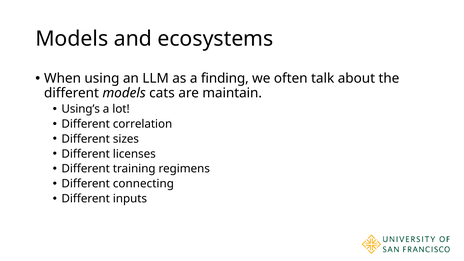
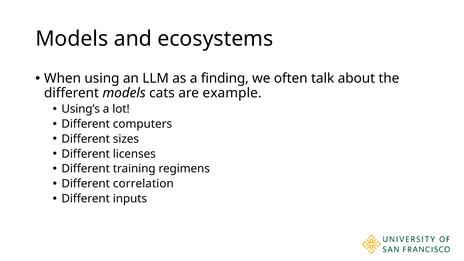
maintain: maintain -> example (232, 93)
correlation: correlation -> computers (143, 124)
connecting: connecting -> correlation (143, 184)
